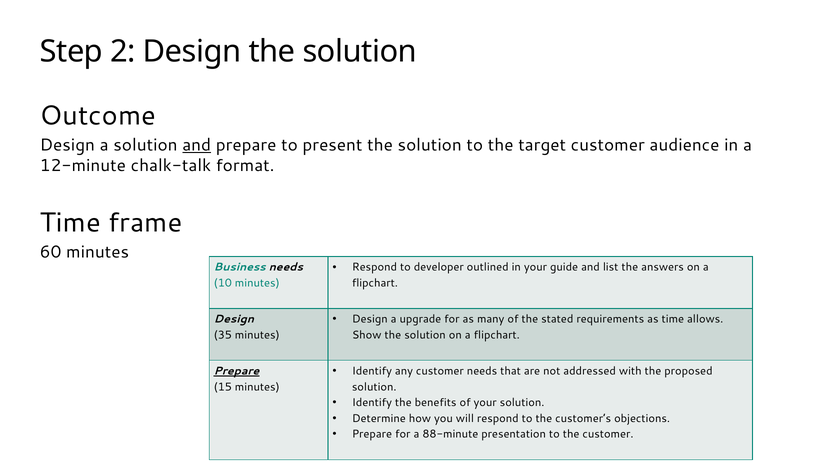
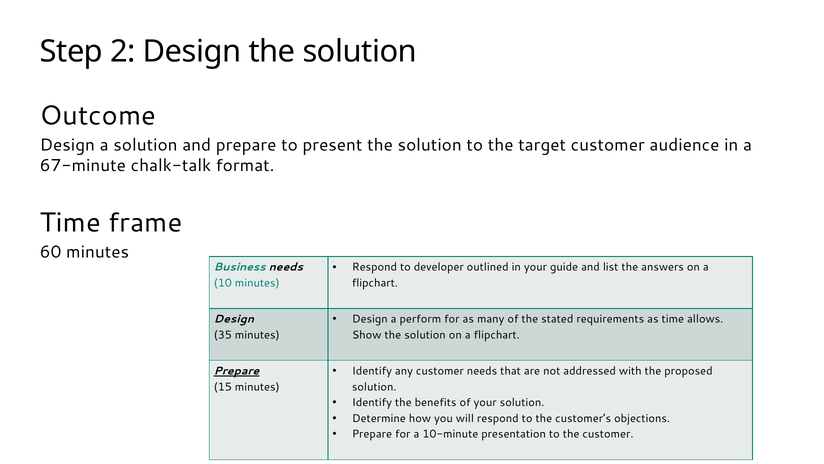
and underline: present -> none (197, 145)
12-minute: 12-minute -> 67-minute (83, 165)
upgrade: upgrade -> perform (420, 319)
88-minute: 88-minute -> 10-minute (450, 434)
